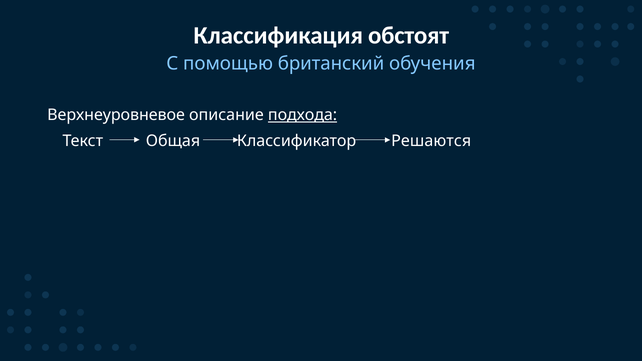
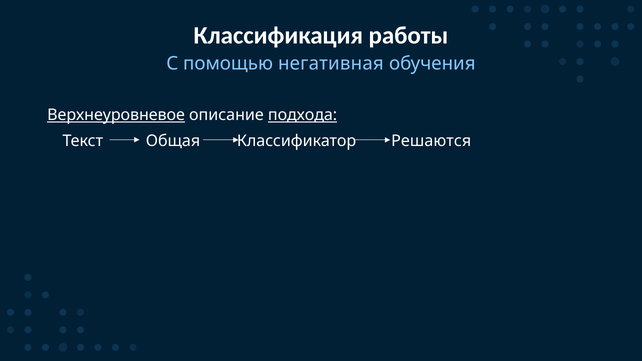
обстоят: обстоят -> работы (408, 36)
британский: британский -> негативная (331, 64)
Верхнеуровневое underline: none -> present (116, 115)
